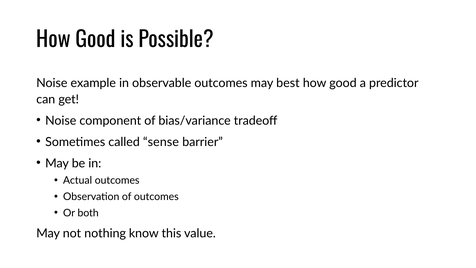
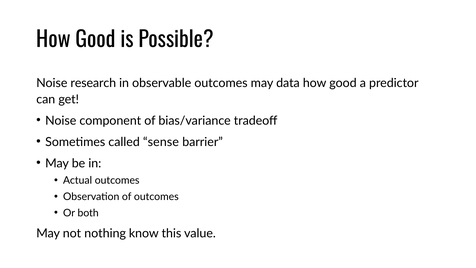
example: example -> research (93, 83)
best: best -> data (288, 83)
